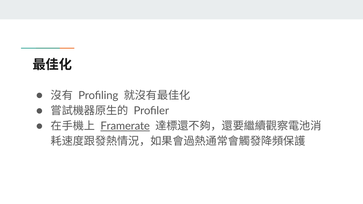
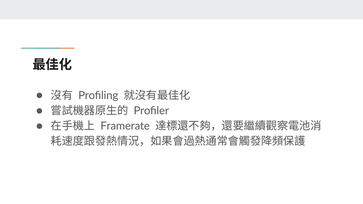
Framerate underline: present -> none (125, 126)
